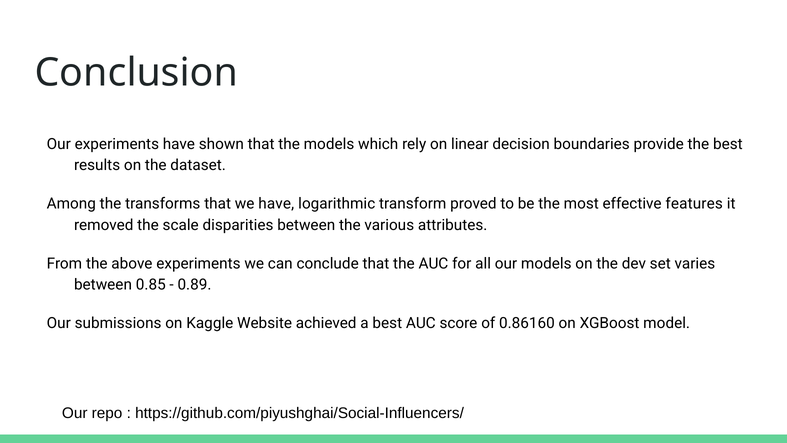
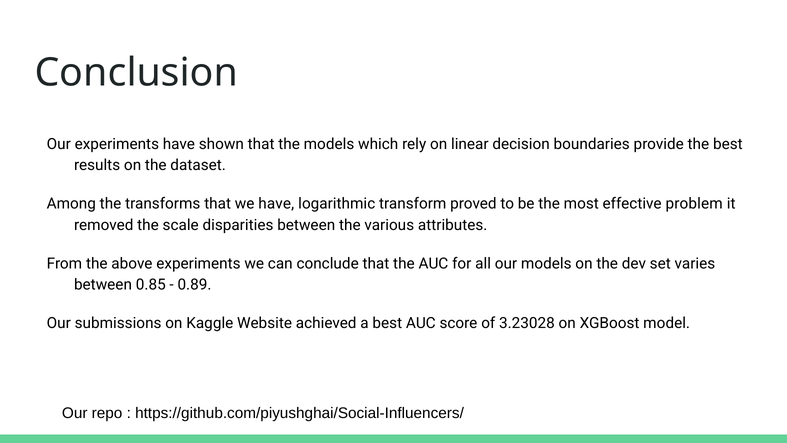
features: features -> problem (694, 204)
0.86160: 0.86160 -> 3.23028 (527, 323)
